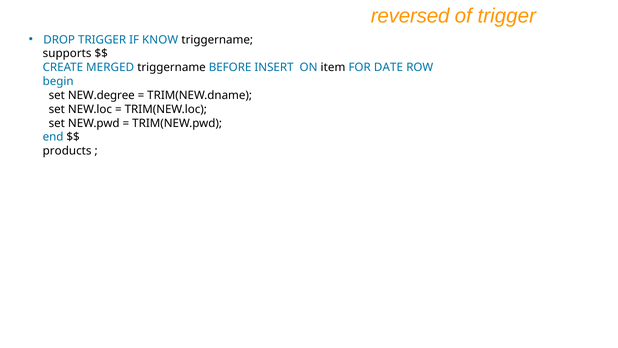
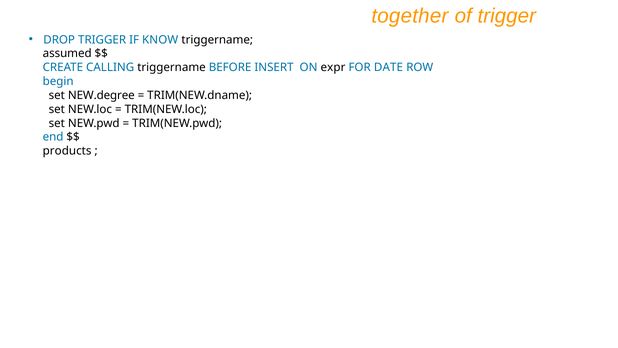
reversed: reversed -> together (410, 16)
supports: supports -> assumed (67, 54)
MERGED: MERGED -> CALLING (110, 67)
item: item -> expr (333, 67)
